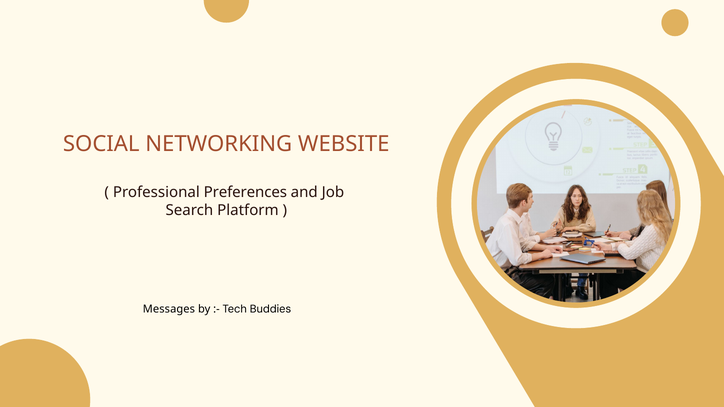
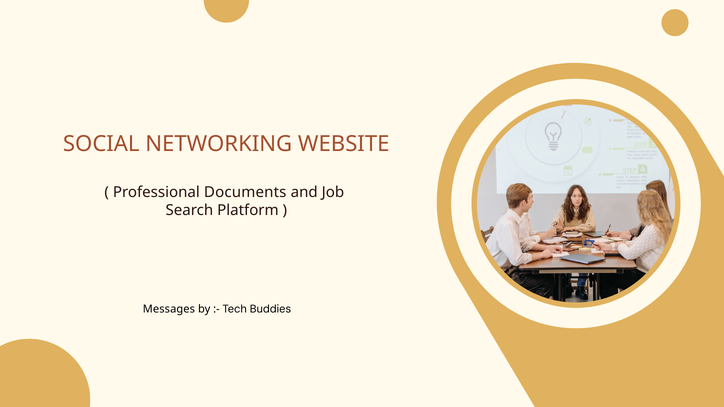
Preferences: Preferences -> Documents (245, 192)
